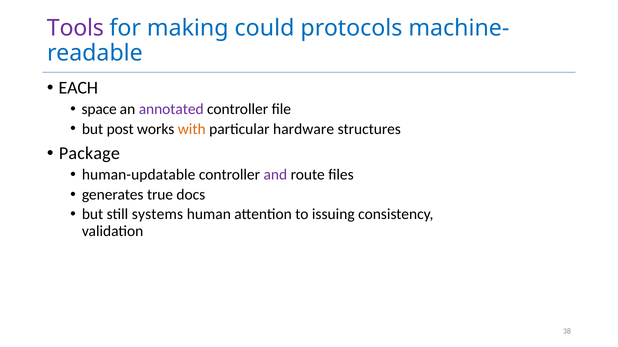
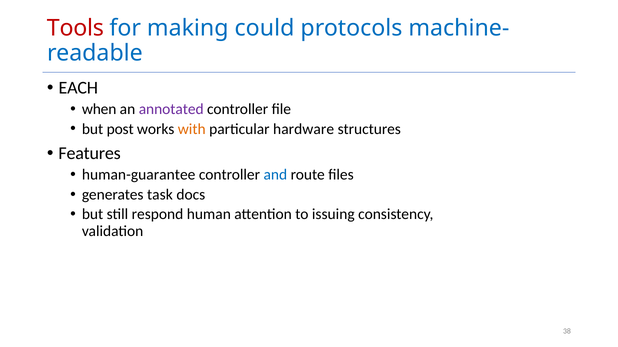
Tools colour: purple -> red (75, 28)
space: space -> when (99, 109)
Package: Package -> Features (90, 154)
human-updatable: human-updatable -> human-guarantee (139, 175)
and colour: purple -> blue (275, 175)
true: true -> task (160, 195)
systems: systems -> respond (158, 215)
